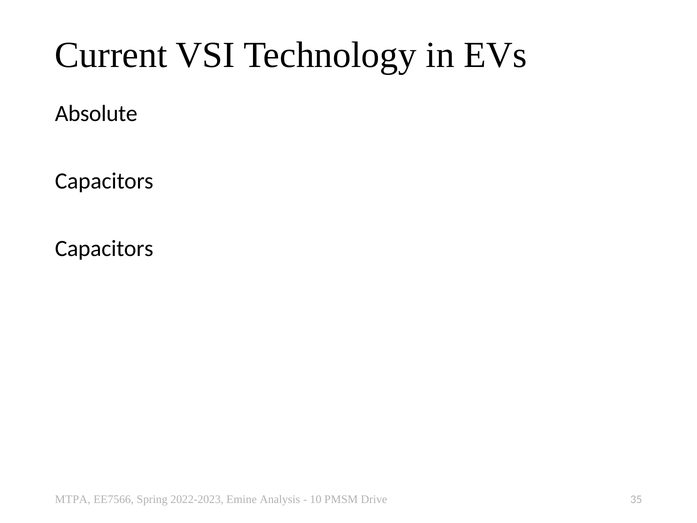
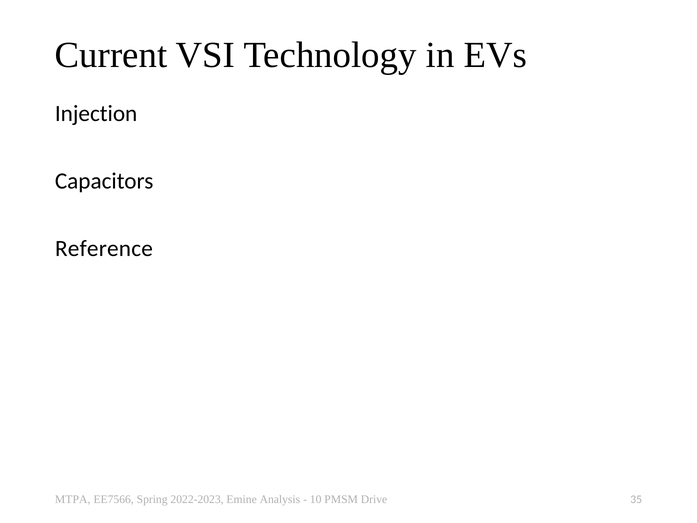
Absolute: Absolute -> Injection (96, 114)
Capacitors: Capacitors -> Reference (104, 248)
